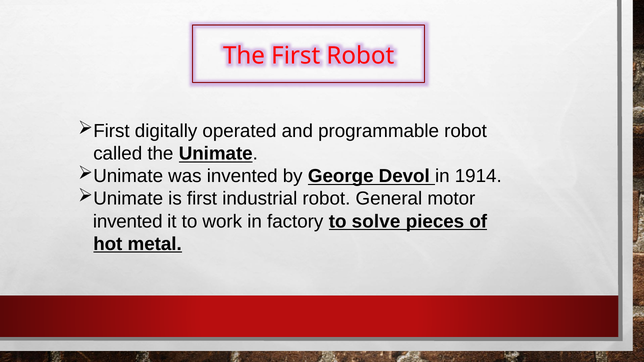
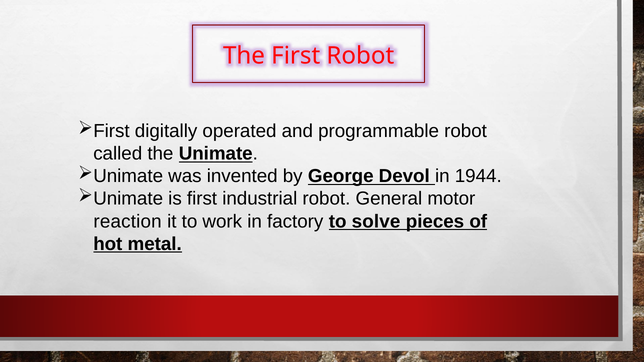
1914: 1914 -> 1944 (478, 176)
invented: invented -> reaction (128, 221)
